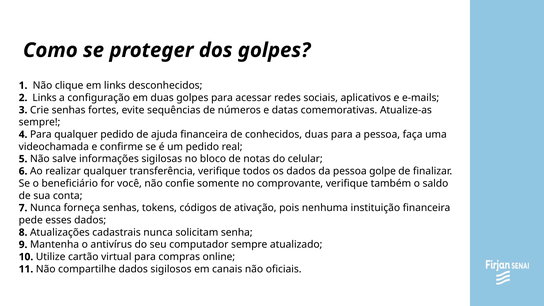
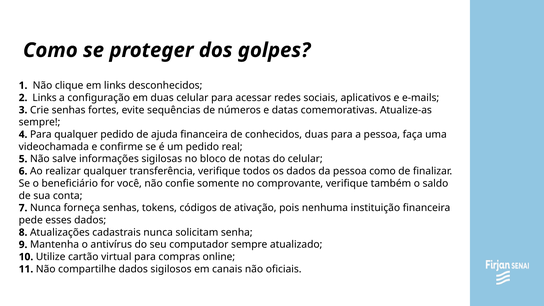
duas golpes: golpes -> celular (192, 98)
pessoa golpe: golpe -> como (383, 171)
